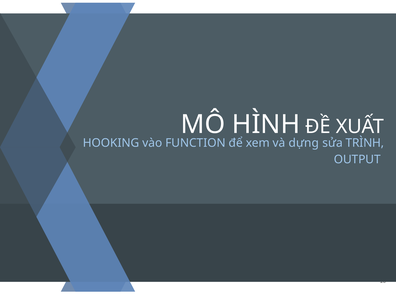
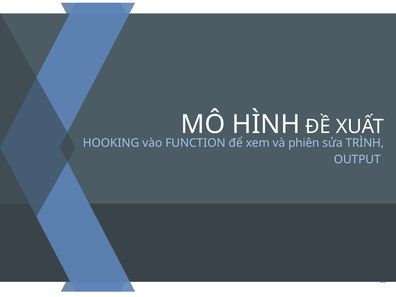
dựng: dựng -> phiên (304, 143)
